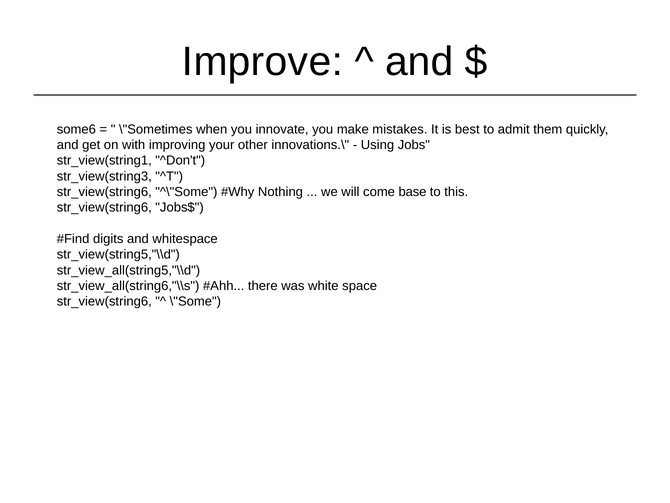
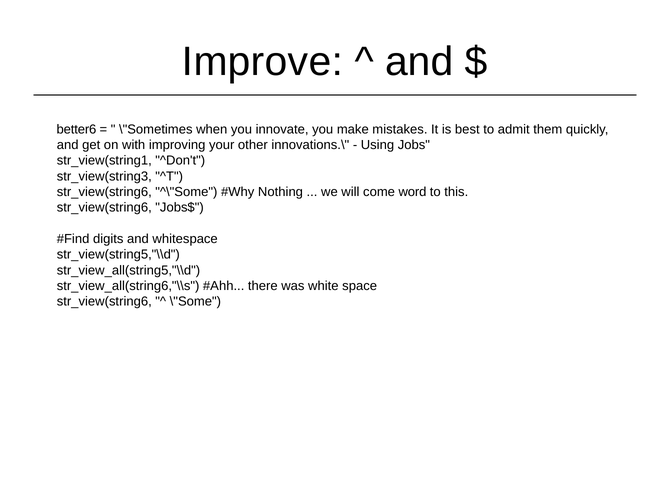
some6: some6 -> better6 (76, 129)
base: base -> word (413, 192)
